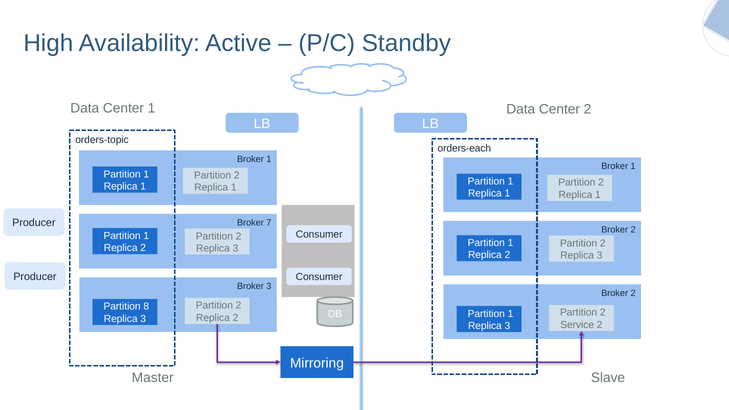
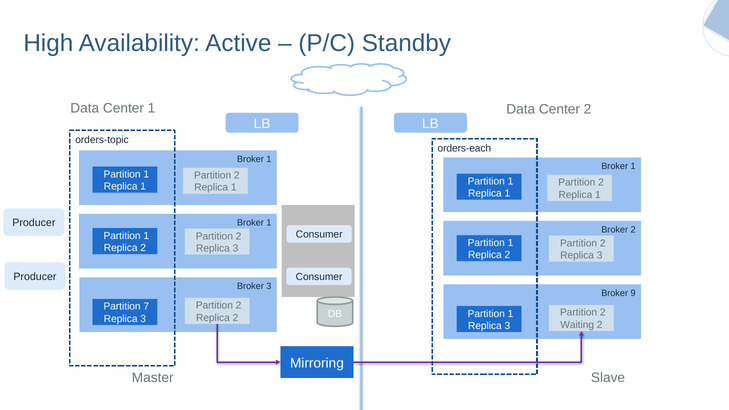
7: 7 -> 1 (269, 223)
2: 2 -> 9 (633, 293)
8: 8 -> 7 (146, 307)
Service: Service -> Waiting (577, 325)
